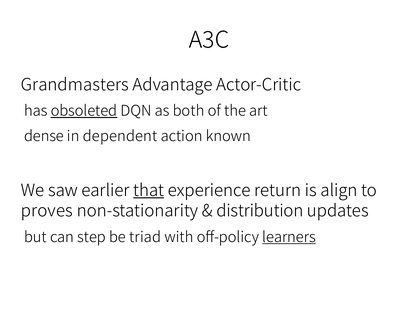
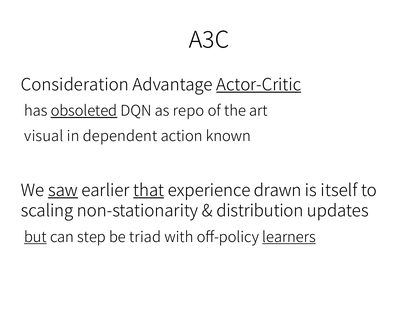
Grandmasters: Grandmasters -> Consideration (75, 85)
Actor-Critic underline: none -> present (259, 85)
both: both -> repo (189, 111)
dense: dense -> visual (44, 136)
saw underline: none -> present (63, 190)
return: return -> drawn (278, 190)
align: align -> itself (339, 190)
proves: proves -> scaling (47, 211)
but underline: none -> present (35, 237)
